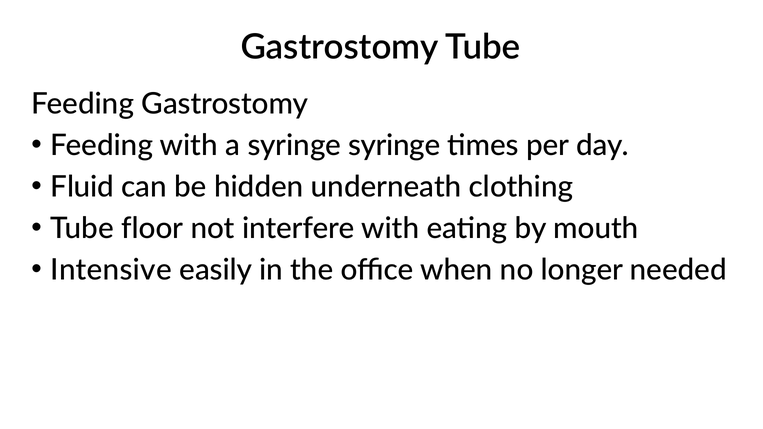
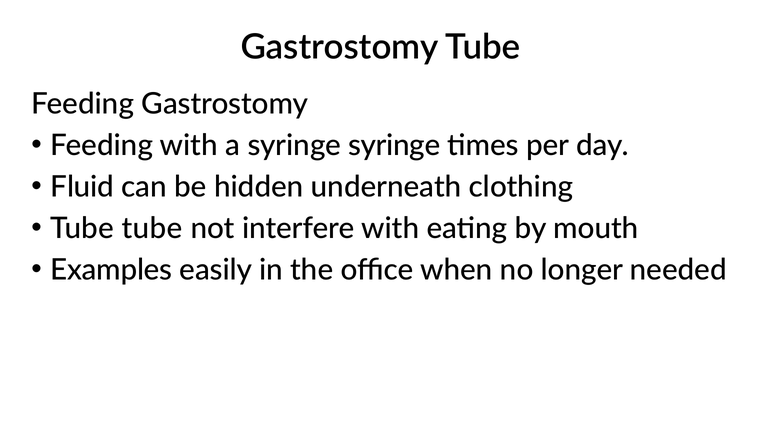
Tube floor: floor -> tube (152, 229)
Intensive: Intensive -> Examples (111, 270)
